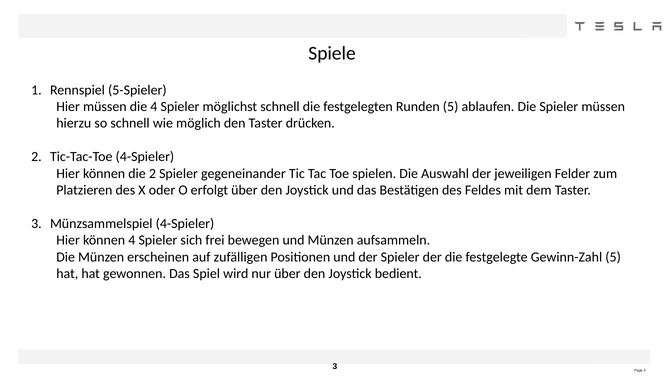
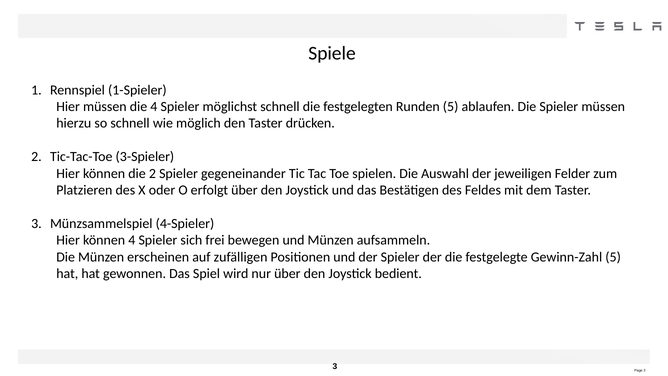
5-Spieler: 5-Spieler -> 1-Spieler (137, 90)
Tic-Tac-Toe 4-Spieler: 4-Spieler -> 3-Spieler (145, 157)
